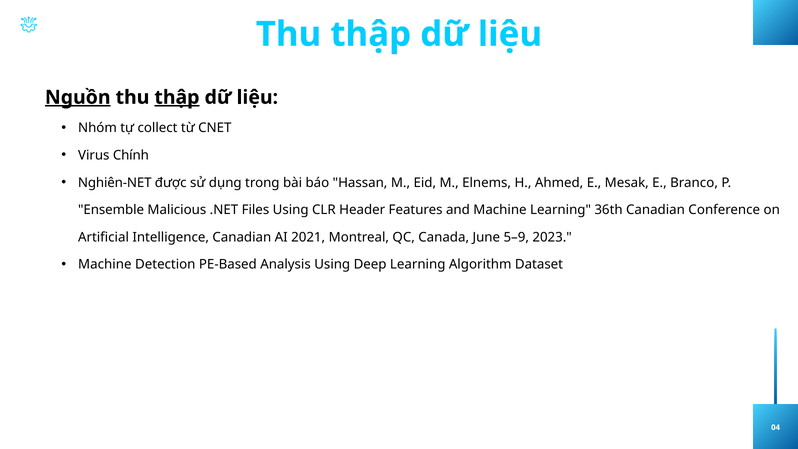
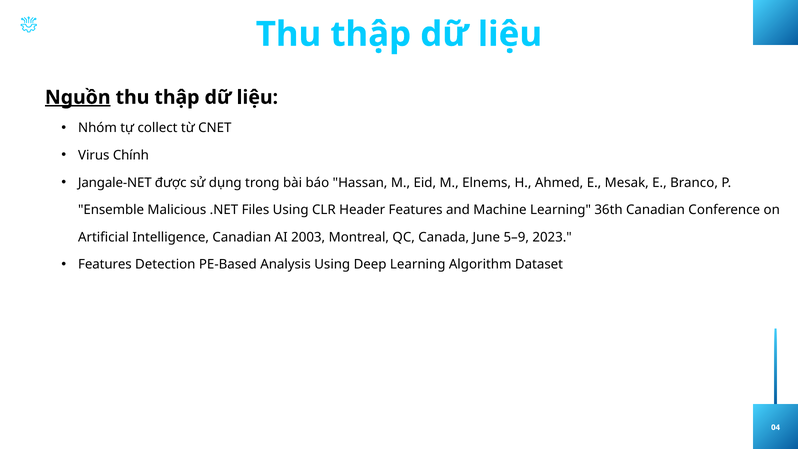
thập underline: present -> none (177, 97)
Nghiên-NET: Nghiên-NET -> Jangale-NET (115, 183)
2021: 2021 -> 2003 (308, 237)
Machine: Machine -> Features (105, 265)
